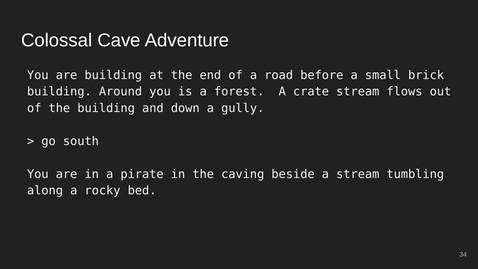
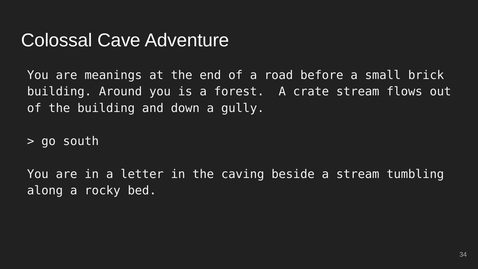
are building: building -> meanings (113, 75)
pirate: pirate -> letter (142, 174)
